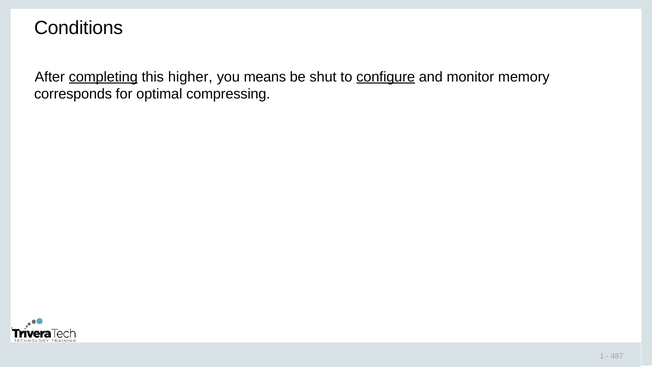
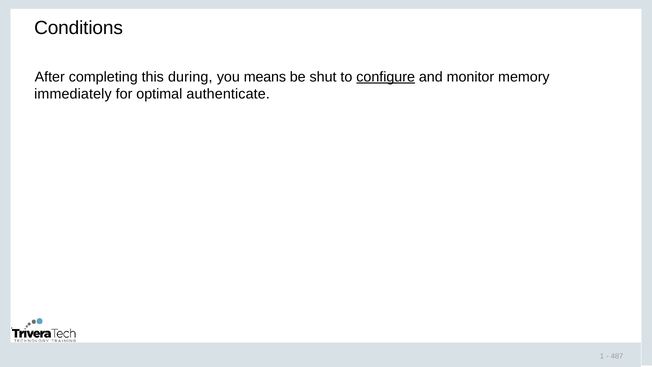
completing underline: present -> none (103, 77)
higher: higher -> during (190, 77)
corresponds: corresponds -> immediately (73, 94)
compressing: compressing -> authenticate (228, 94)
